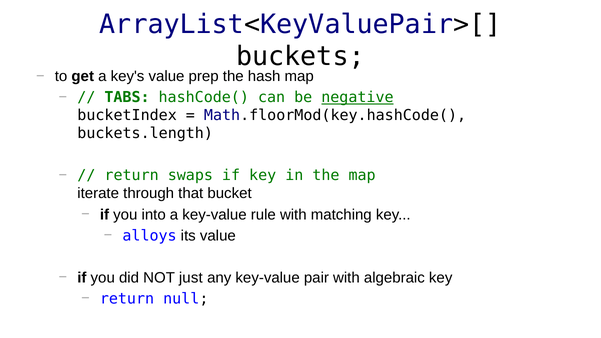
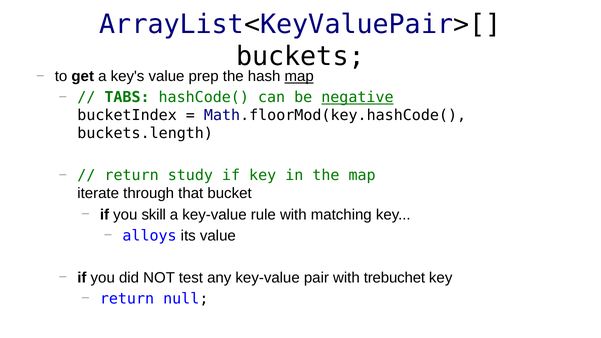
map underline: none -> present (299, 76)
swaps: swaps -> study (190, 176)
into: into -> skill (154, 215)
just: just -> test (191, 278)
algebraic: algebraic -> trebuchet (394, 278)
